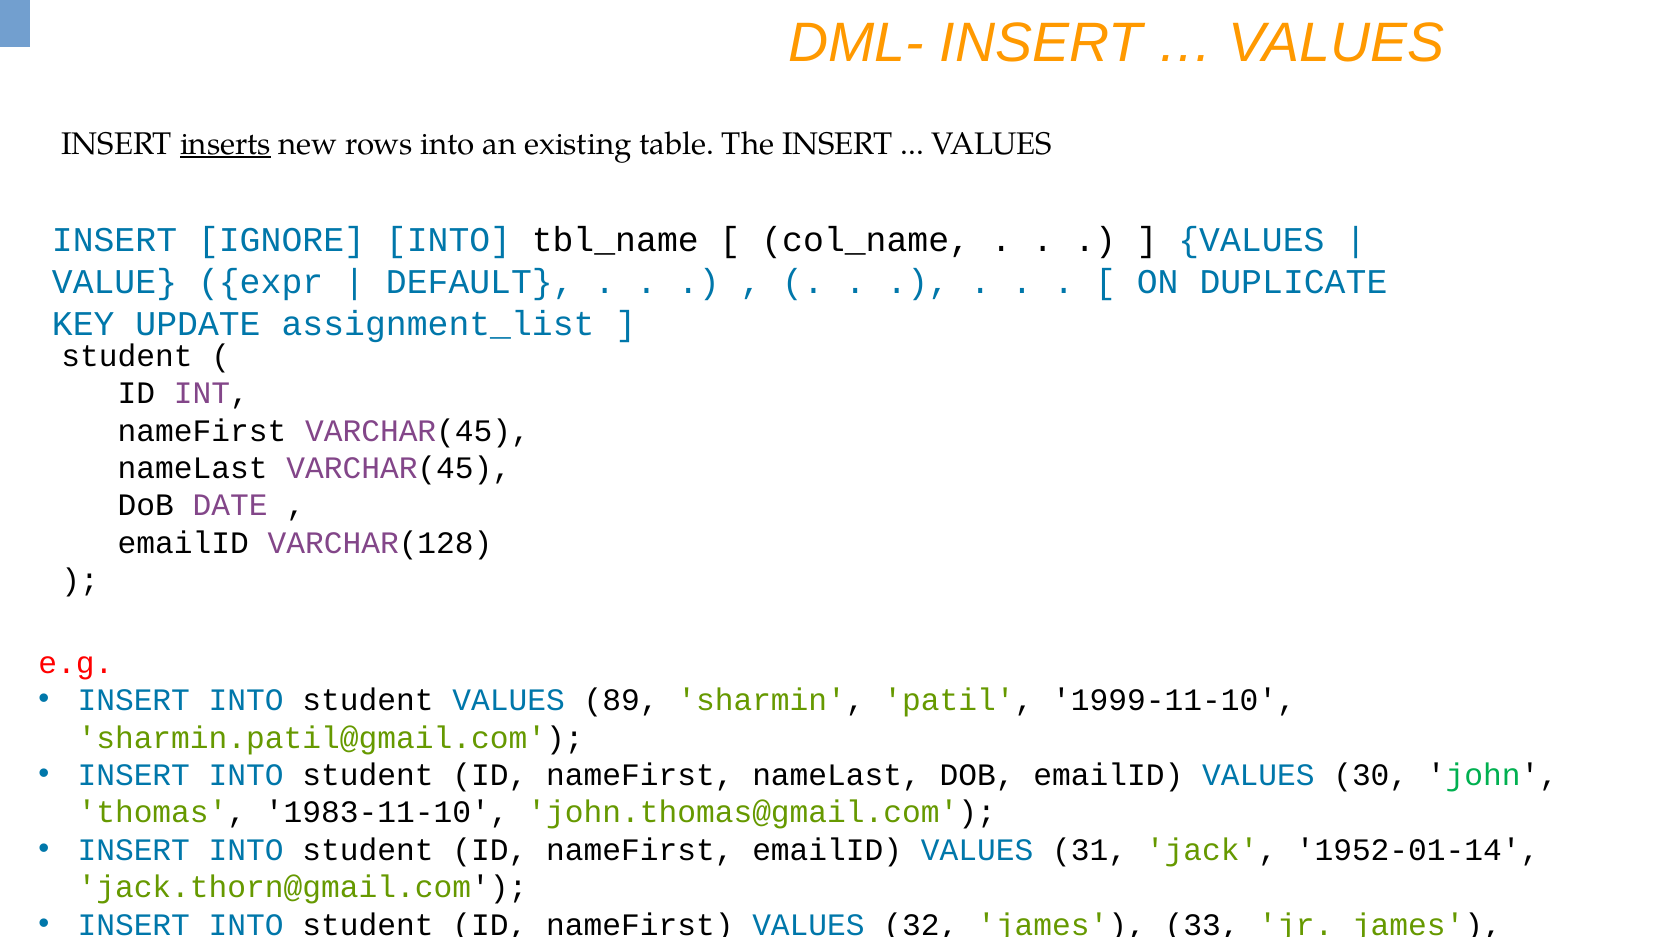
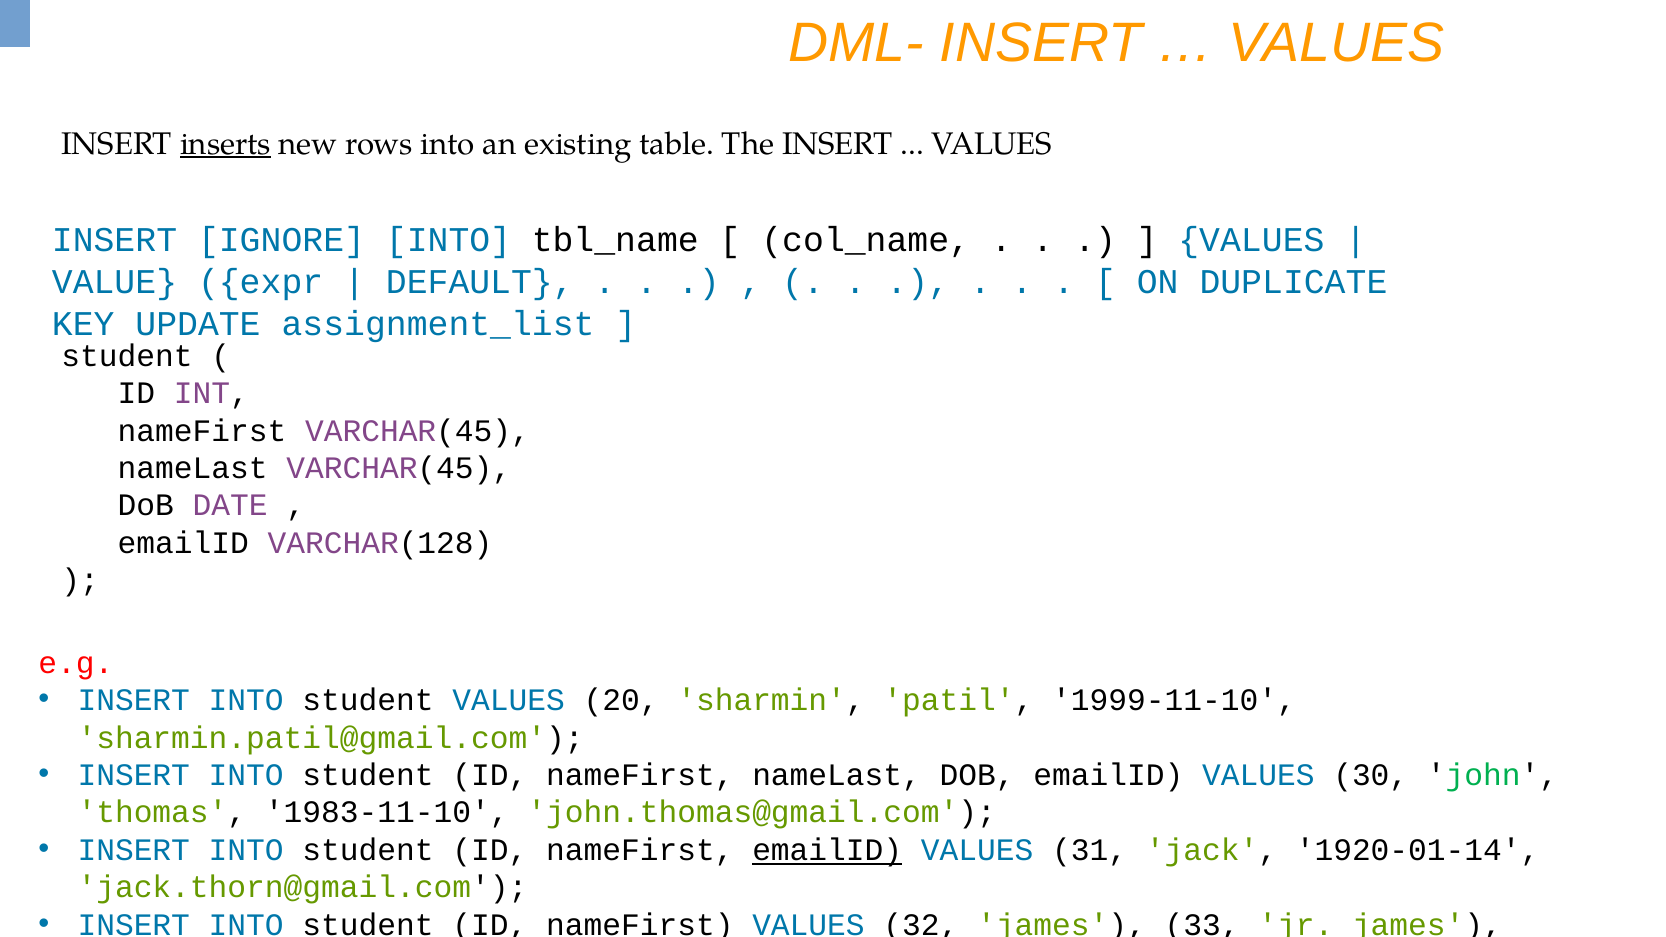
89: 89 -> 20 (621, 700)
emailID underline: none -> present (827, 850)
1952-01-14: 1952-01-14 -> 1920-01-14 (1418, 850)
